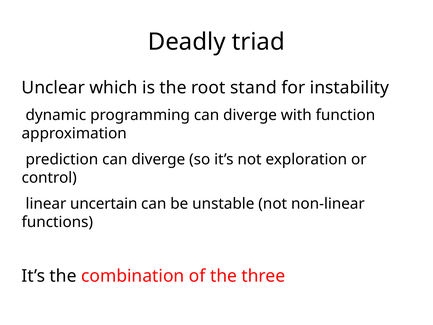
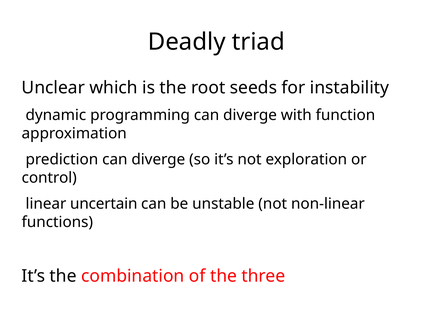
stand: stand -> seeds (254, 88)
